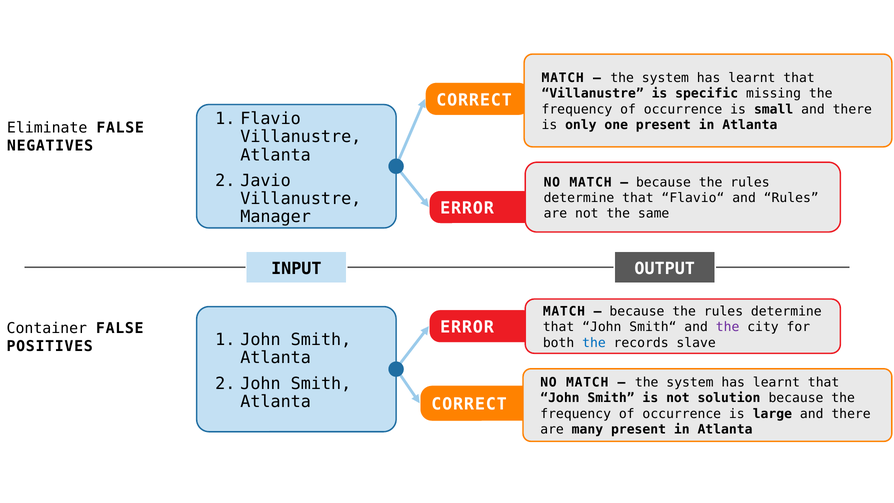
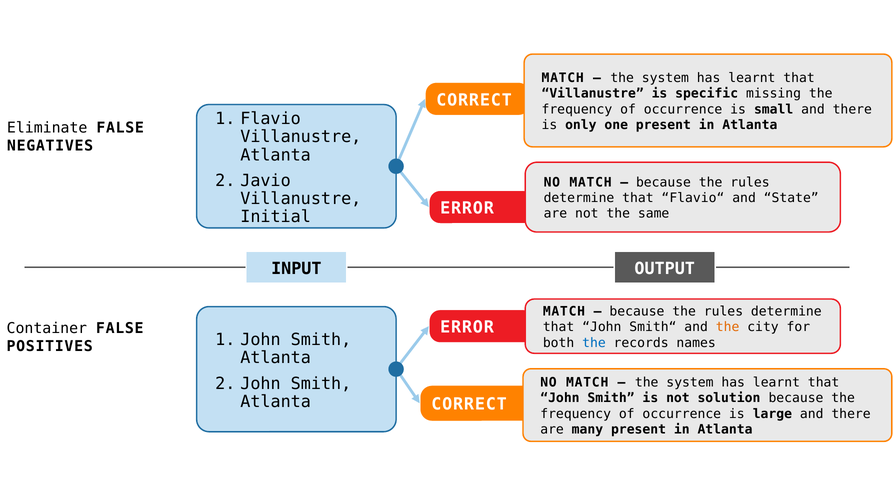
and Rules: Rules -> State (791, 198)
Manager: Manager -> Initial (276, 217)
the colour: purple -> orange (728, 327)
slave: slave -> names (696, 343)
